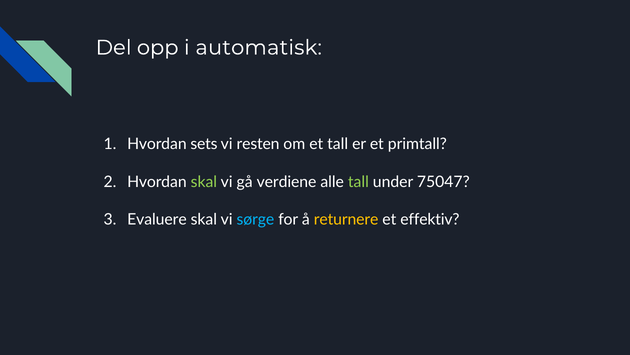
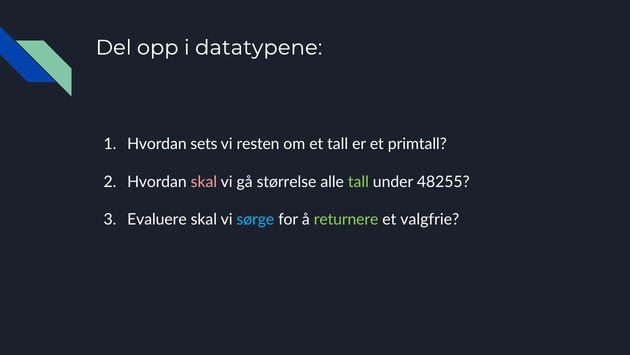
automatisk: automatisk -> datatypene (259, 48)
skal colour: light green -> pink (204, 182)
verdiene: verdiene -> størrelse (287, 182)
75047: 75047 -> 48255 (443, 182)
returnere colour: yellow -> light green (346, 219)
effektiv: effektiv -> valgfrie (430, 219)
